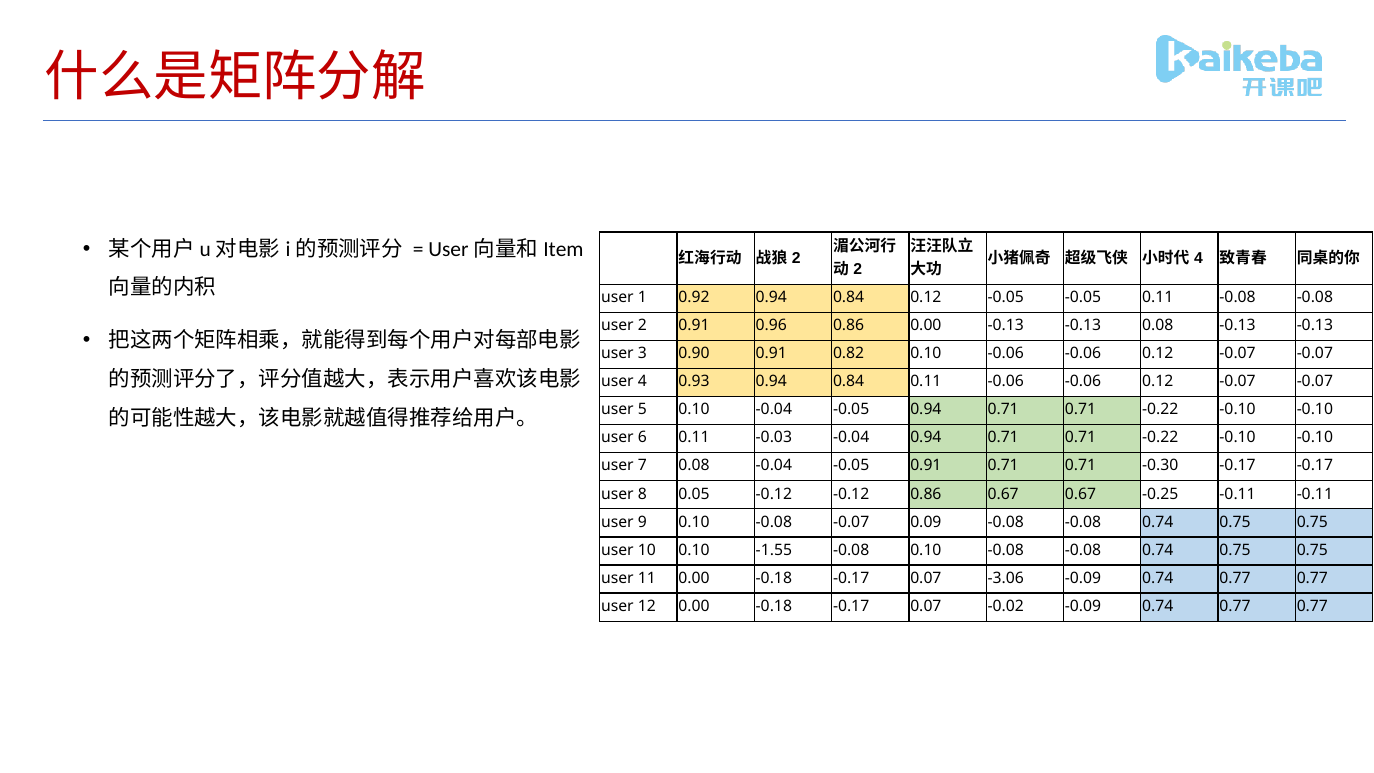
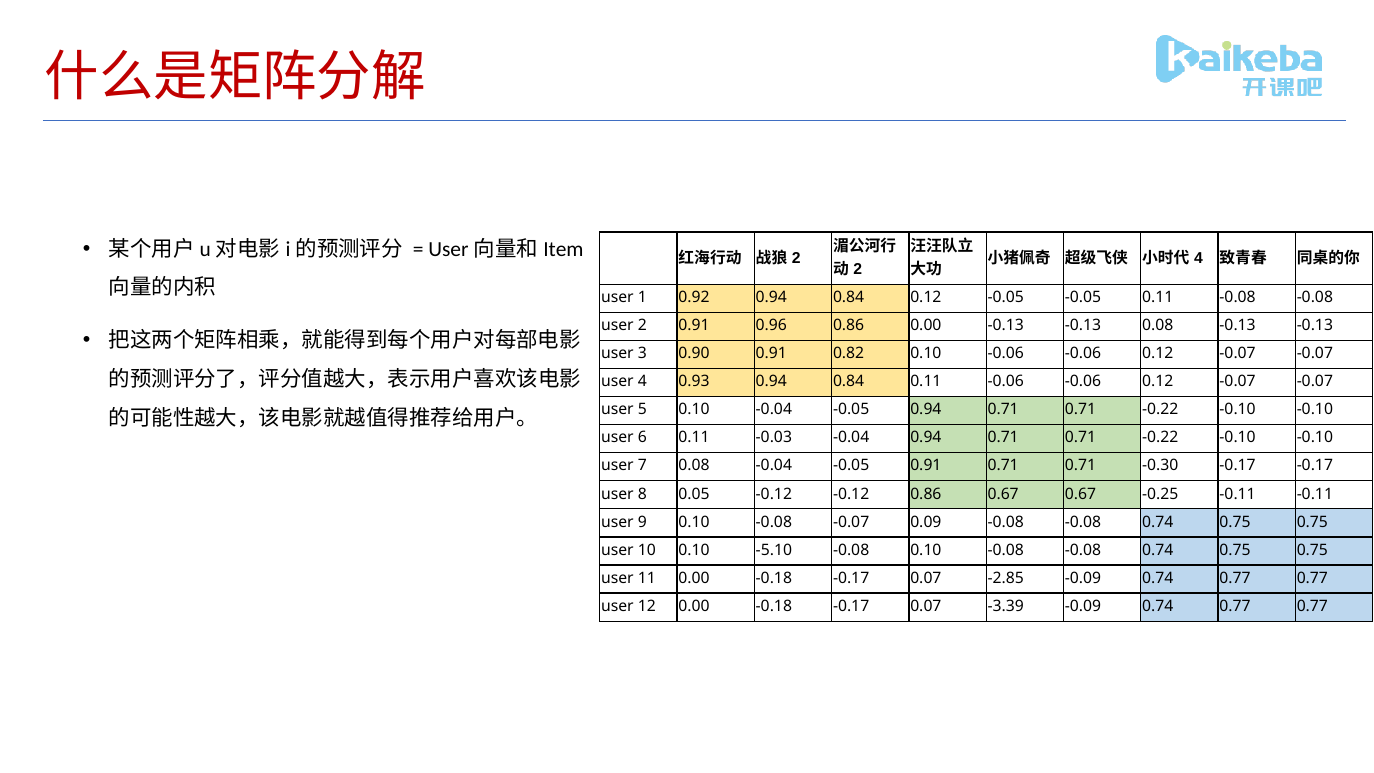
-1.55: -1.55 -> -5.10 (774, 550)
-3.06: -3.06 -> -2.85 (1006, 578)
-0.02: -0.02 -> -3.39 (1006, 606)
